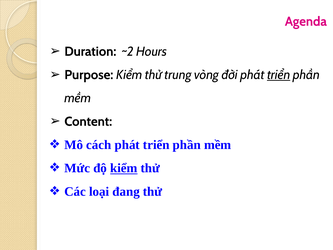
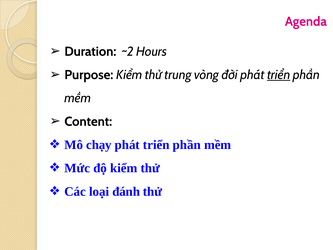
cách: cách -> chạy (99, 145)
kiểm underline: present -> none (124, 168)
đang: đang -> đánh (126, 191)
